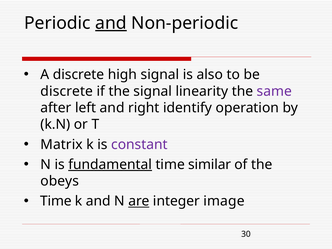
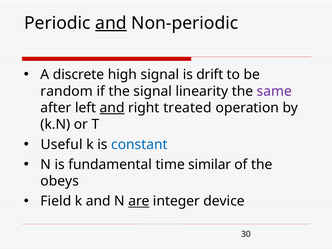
also: also -> drift (210, 75)
discrete: discrete -> random (67, 91)
and underline: none -> present (112, 108)
identify: identify -> treated (187, 108)
Matrix: Matrix -> Useful (62, 144)
constant colour: purple -> blue (139, 144)
fundamental underline: present -> none (110, 165)
Time: Time -> Field (56, 201)
image: image -> device (224, 201)
